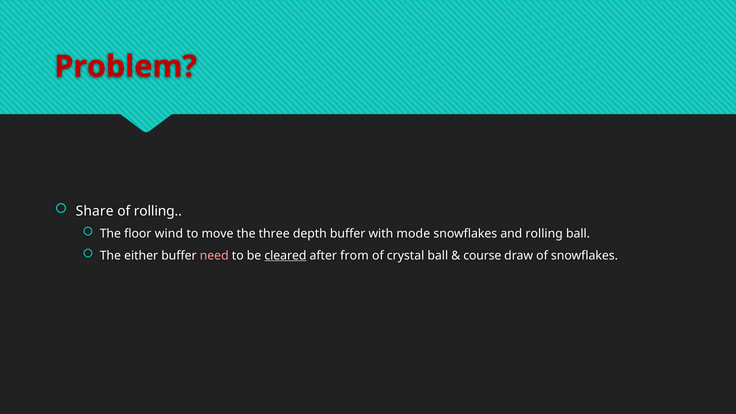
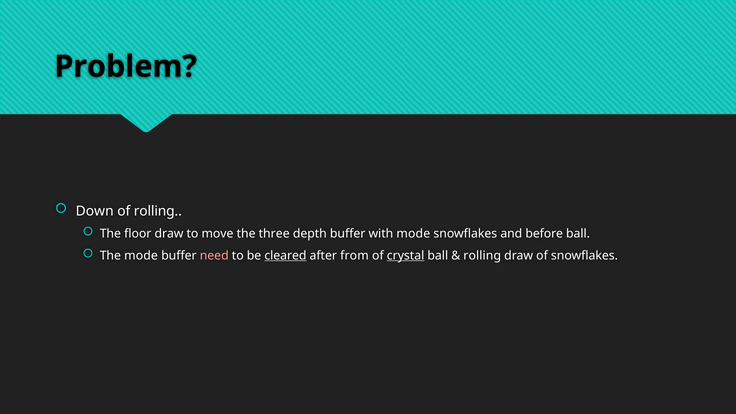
Problem colour: red -> black (126, 67)
Share: Share -> Down (95, 211)
floor wind: wind -> draw (169, 234)
and rolling: rolling -> before (544, 234)
The either: either -> mode (141, 255)
crystal underline: none -> present (406, 255)
course: course -> rolling (482, 255)
